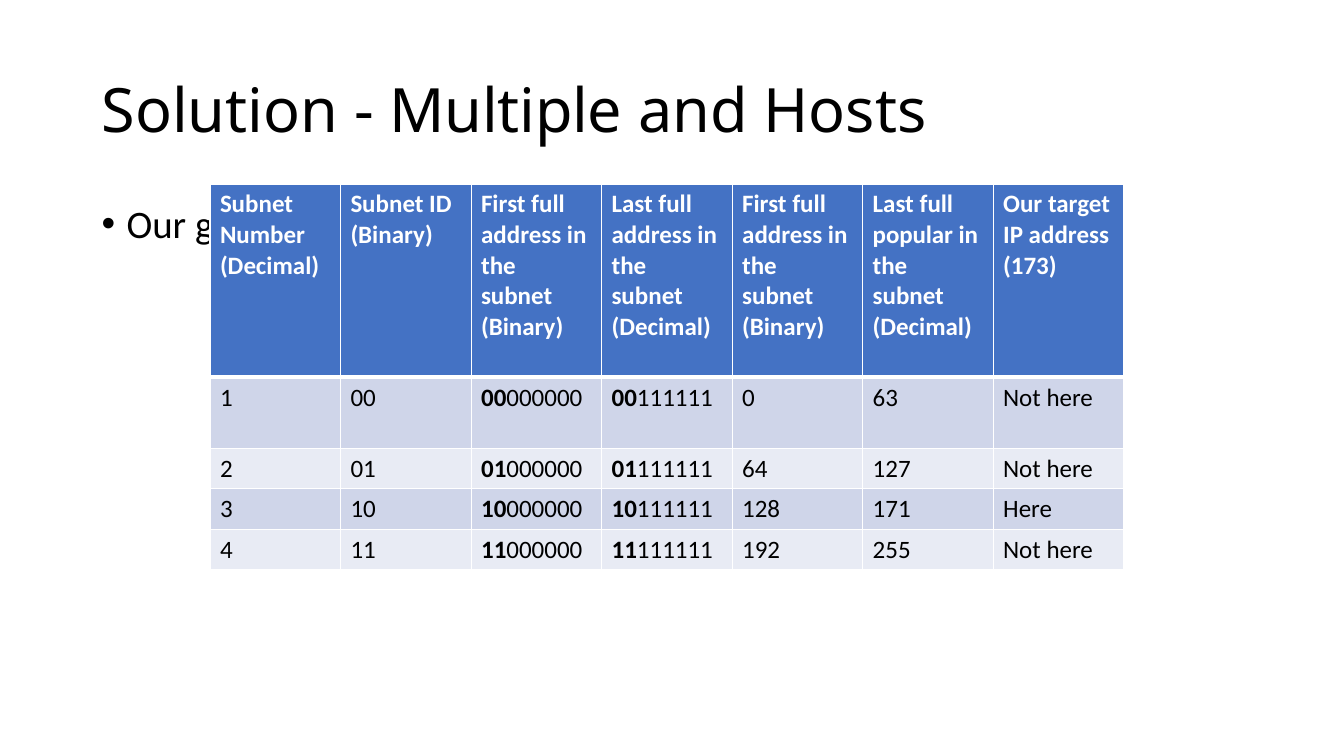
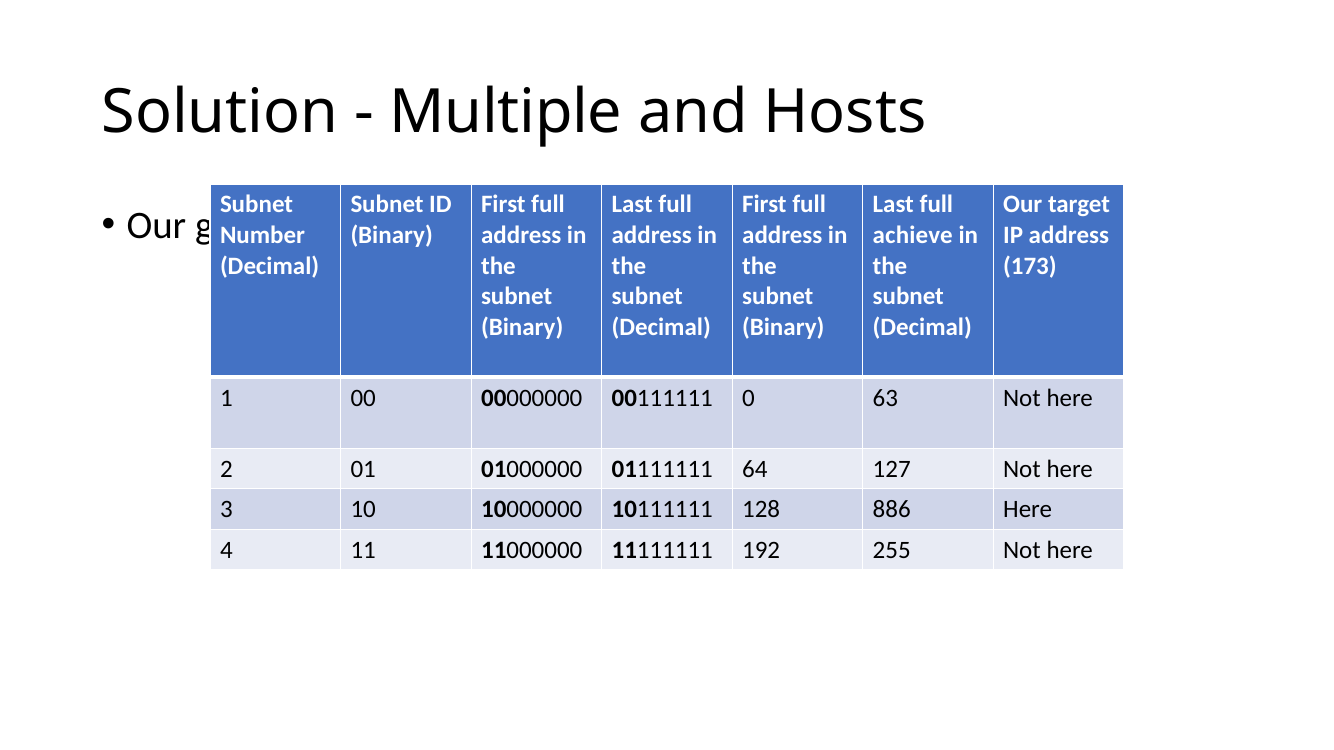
popular: popular -> achieve (913, 235)
171: 171 -> 886 (892, 510)
